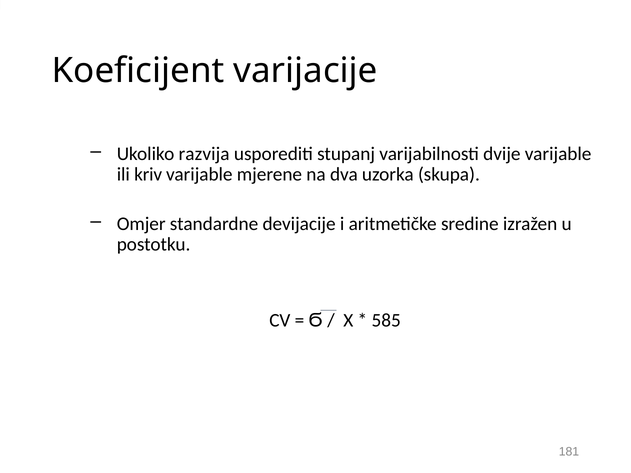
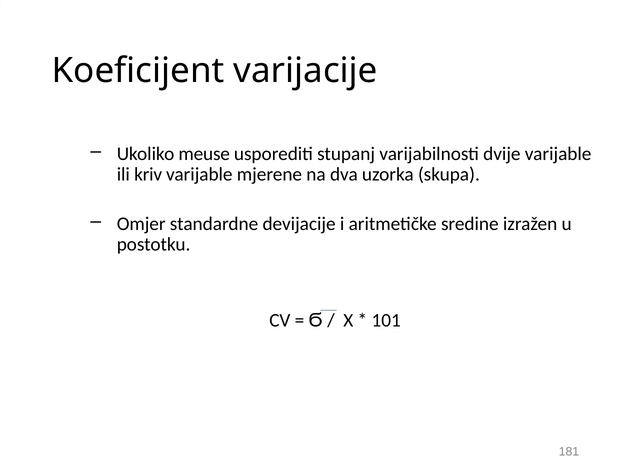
razvija: razvija -> meuse (204, 154)
585: 585 -> 101 (386, 321)
